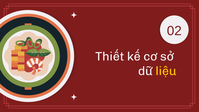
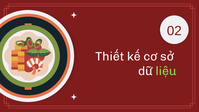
liệu colour: yellow -> light green (166, 71)
